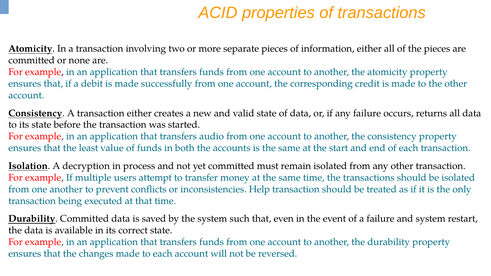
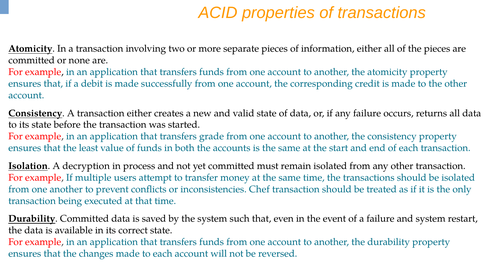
audio: audio -> grade (212, 137)
Help: Help -> Chef (259, 189)
